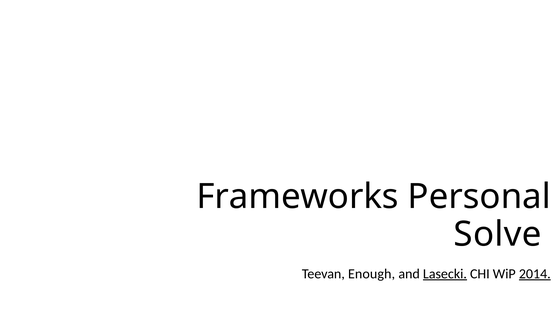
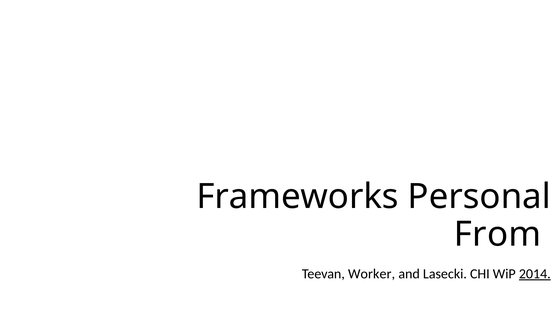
Solve: Solve -> From (498, 235)
Enough: Enough -> Worker (372, 274)
Lasecki underline: present -> none (445, 274)
